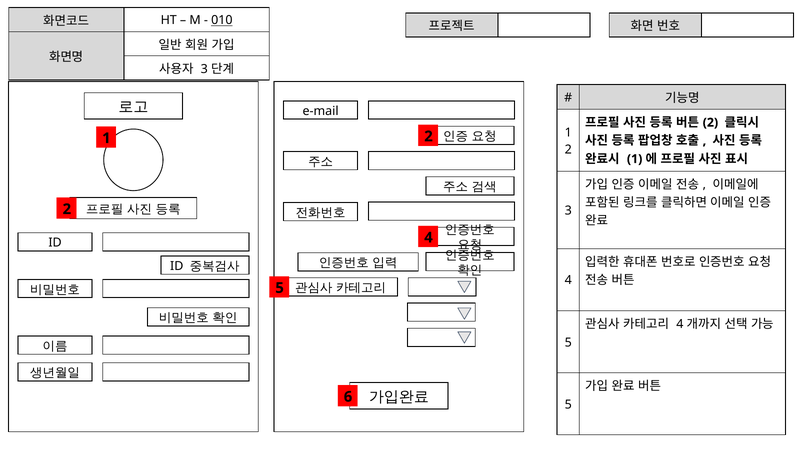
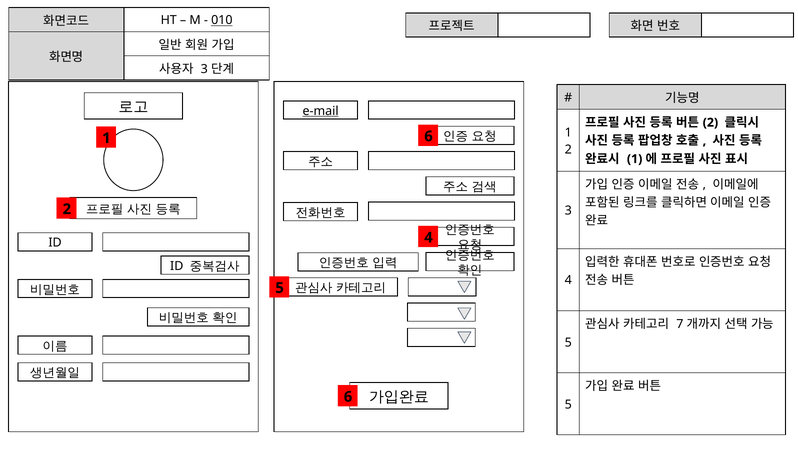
e-mail underline: none -> present (321, 111)
2: 2 -> 6 (429, 136)
4: 4 -> 7 (680, 324)
